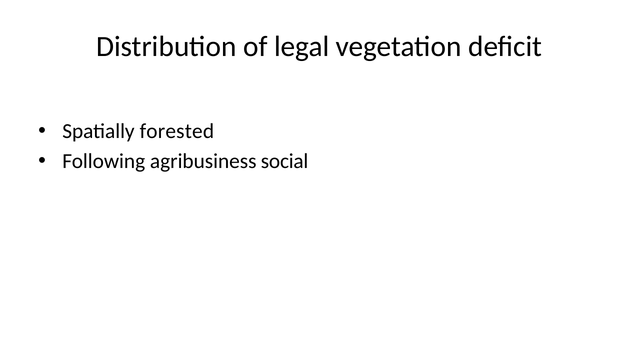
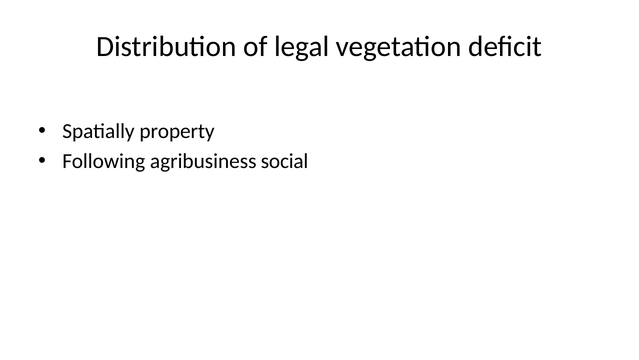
forested: forested -> property (177, 131)
